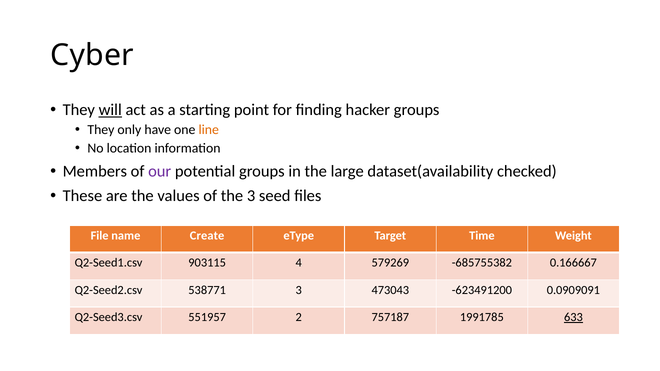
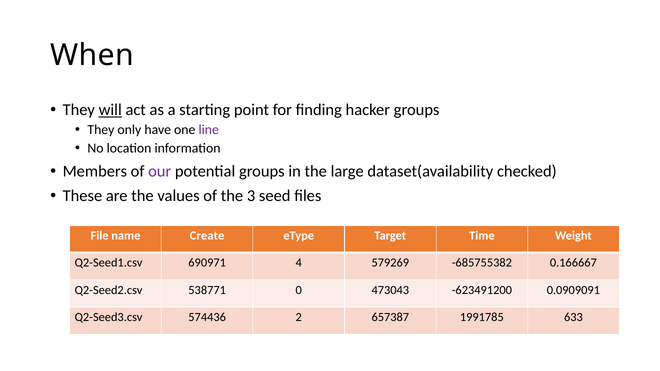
Cyber: Cyber -> When (92, 55)
line colour: orange -> purple (209, 130)
903115: 903115 -> 690971 (207, 263)
538771 3: 3 -> 0 (299, 290)
551957: 551957 -> 574436 (207, 317)
757187: 757187 -> 657387 (390, 317)
633 underline: present -> none (573, 317)
